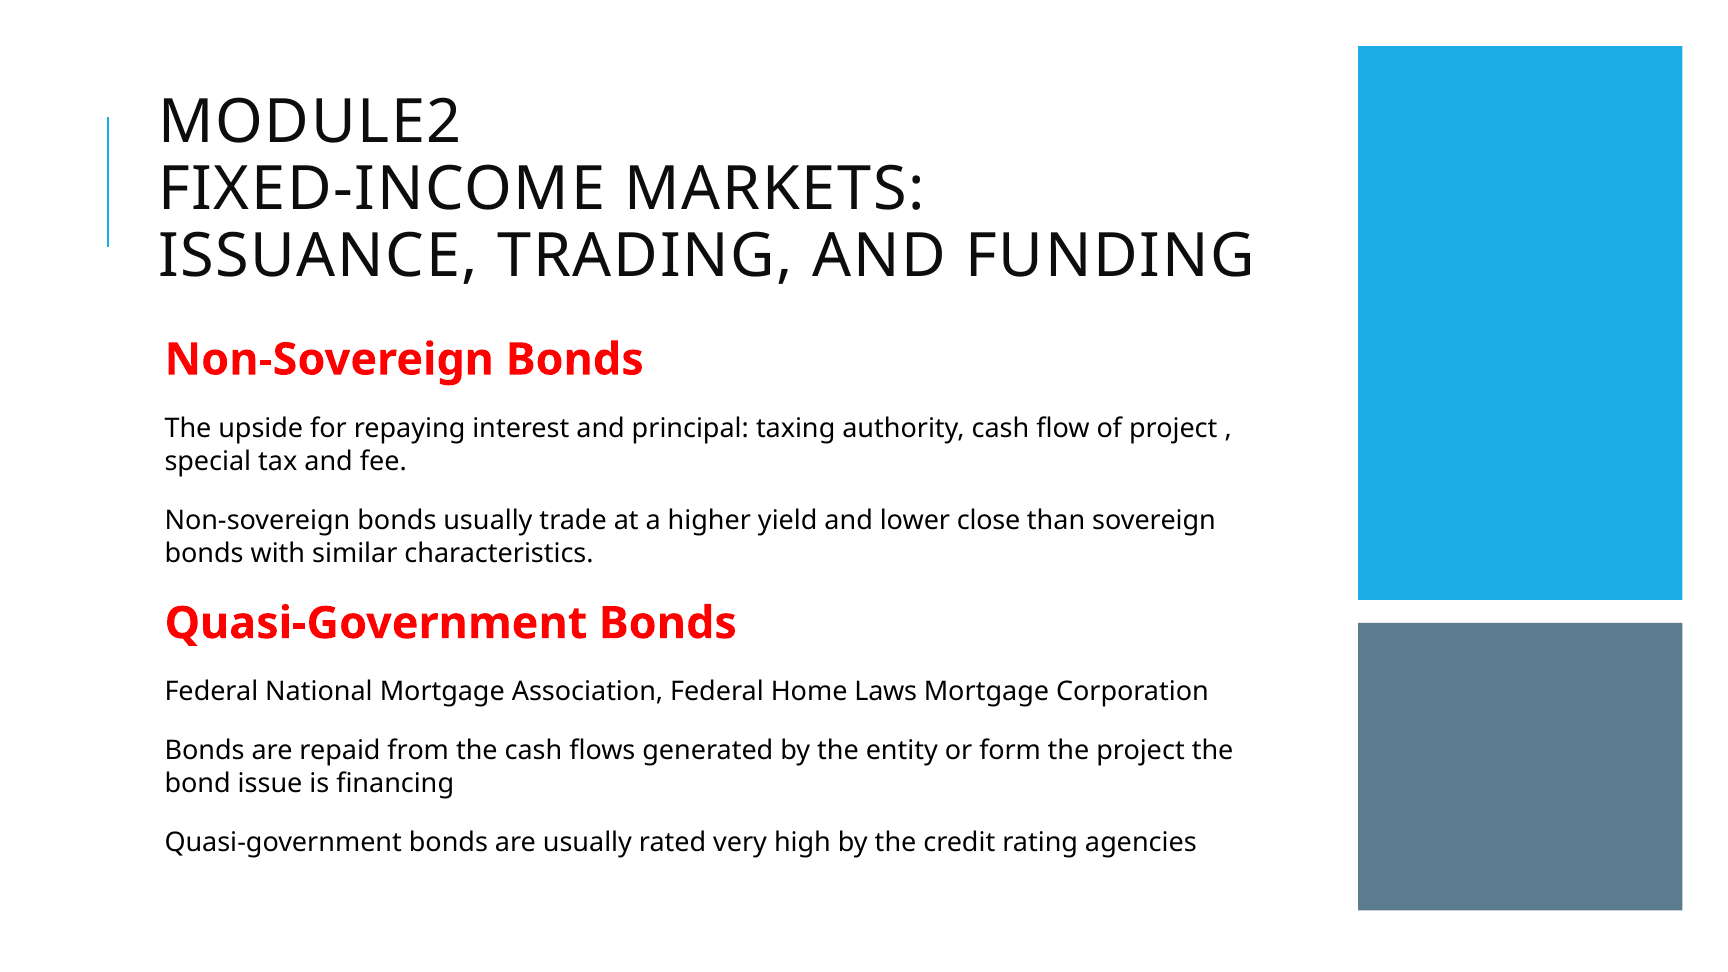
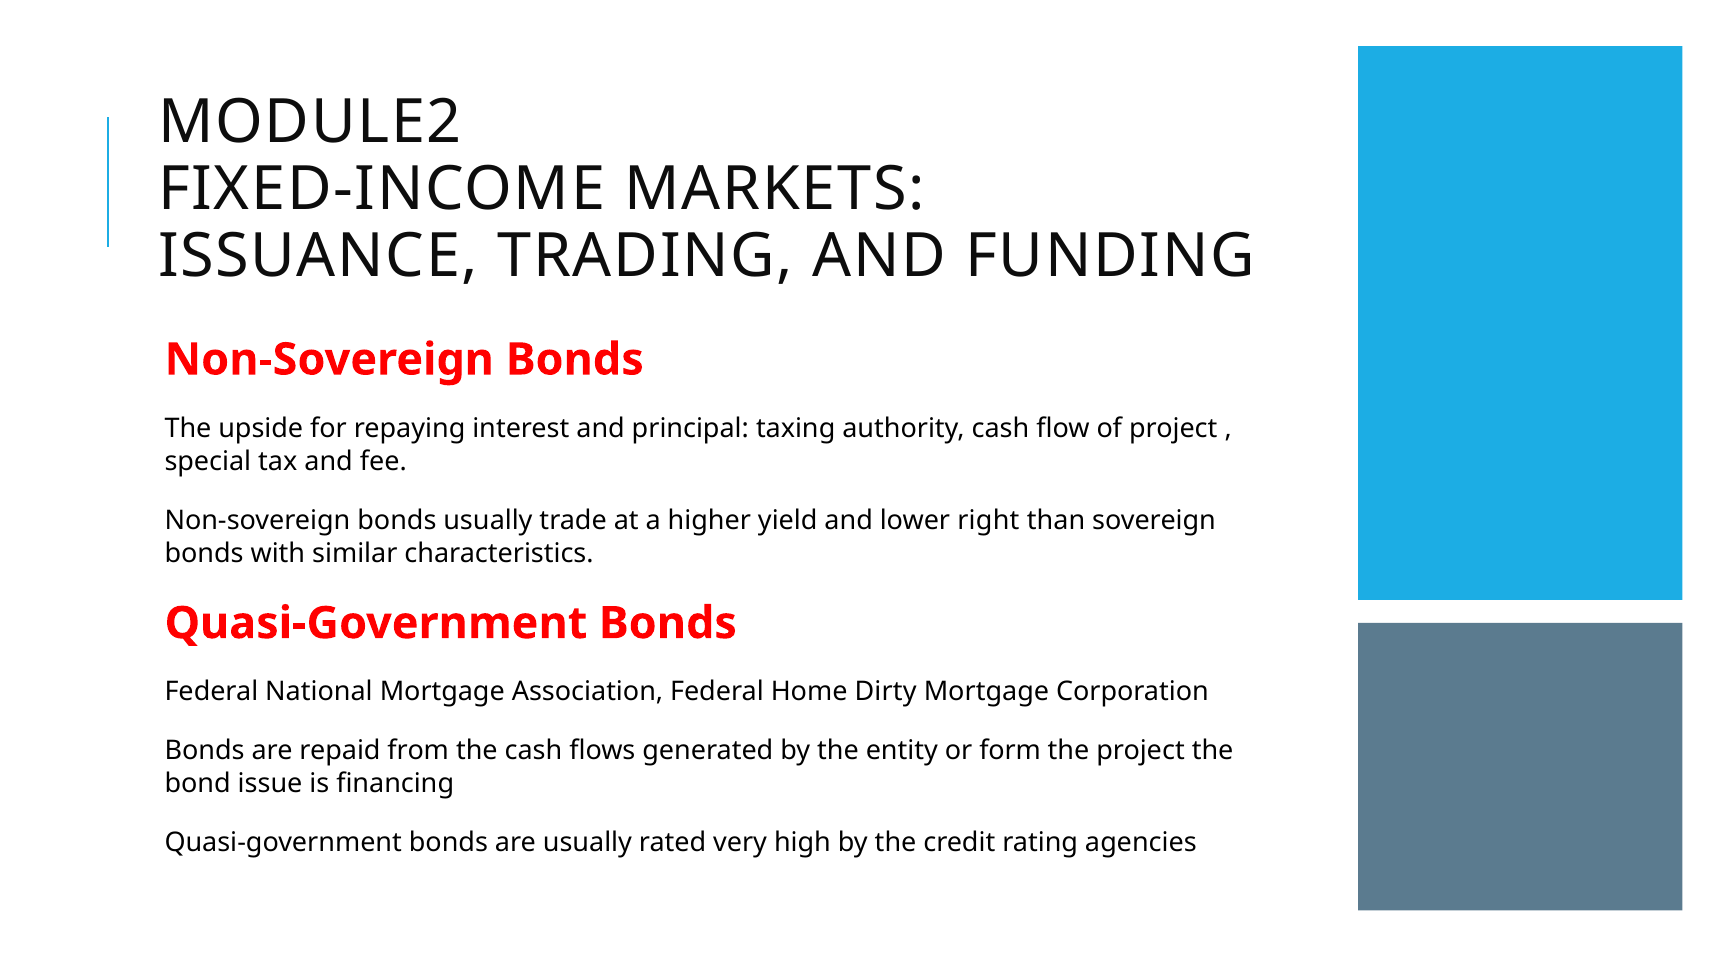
close: close -> right (988, 520)
Laws: Laws -> Dirty (886, 692)
